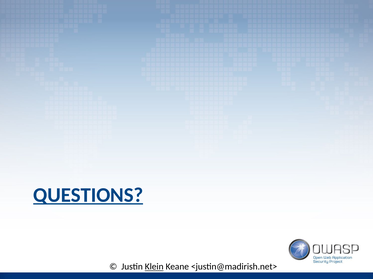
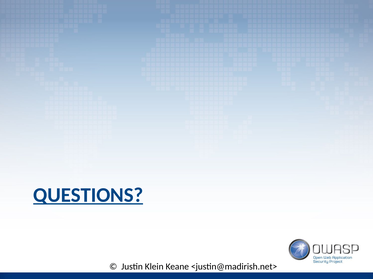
Klein underline: present -> none (154, 267)
